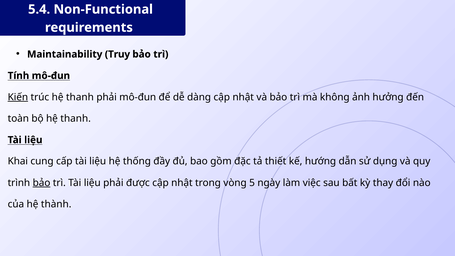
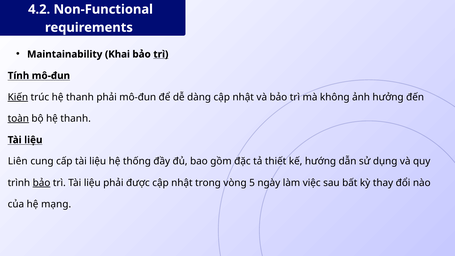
5.4: 5.4 -> 4.2 (39, 9)
Truy: Truy -> Khai (117, 54)
trì underline: none -> present (161, 54)
toàn underline: none -> present (18, 118)
Khai: Khai -> Liên (18, 161)
thành: thành -> mạng (56, 204)
